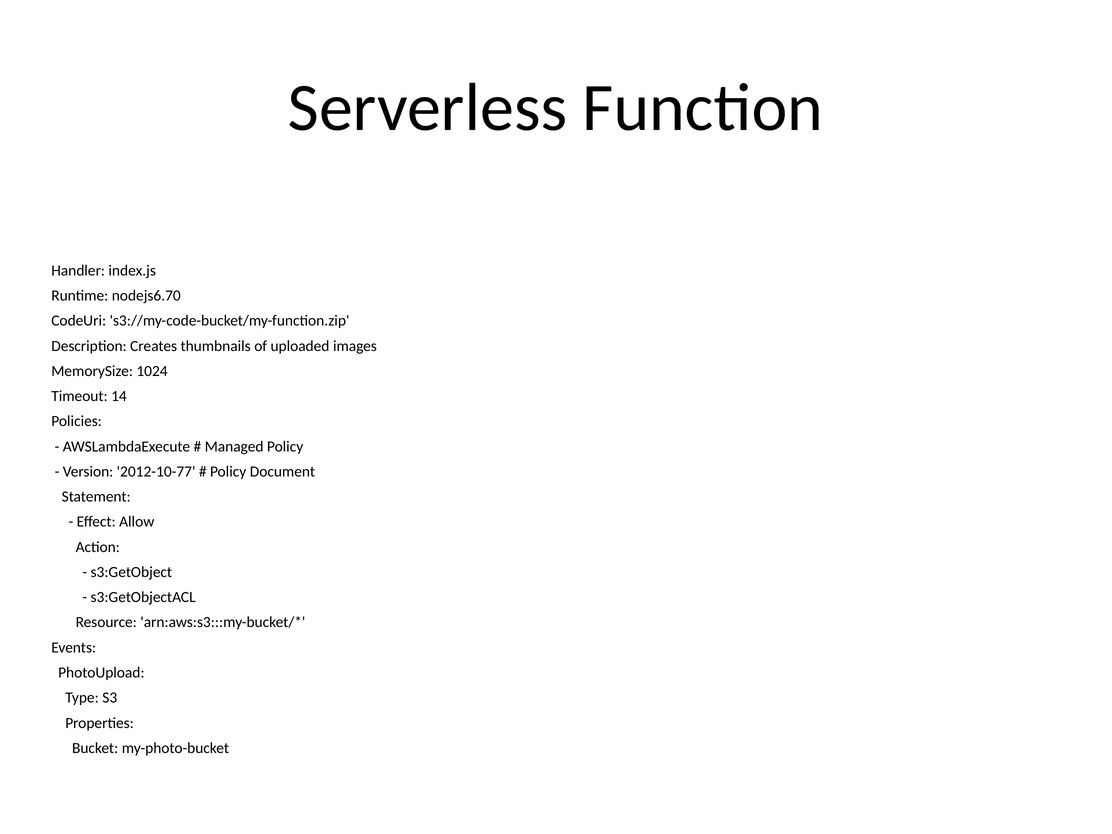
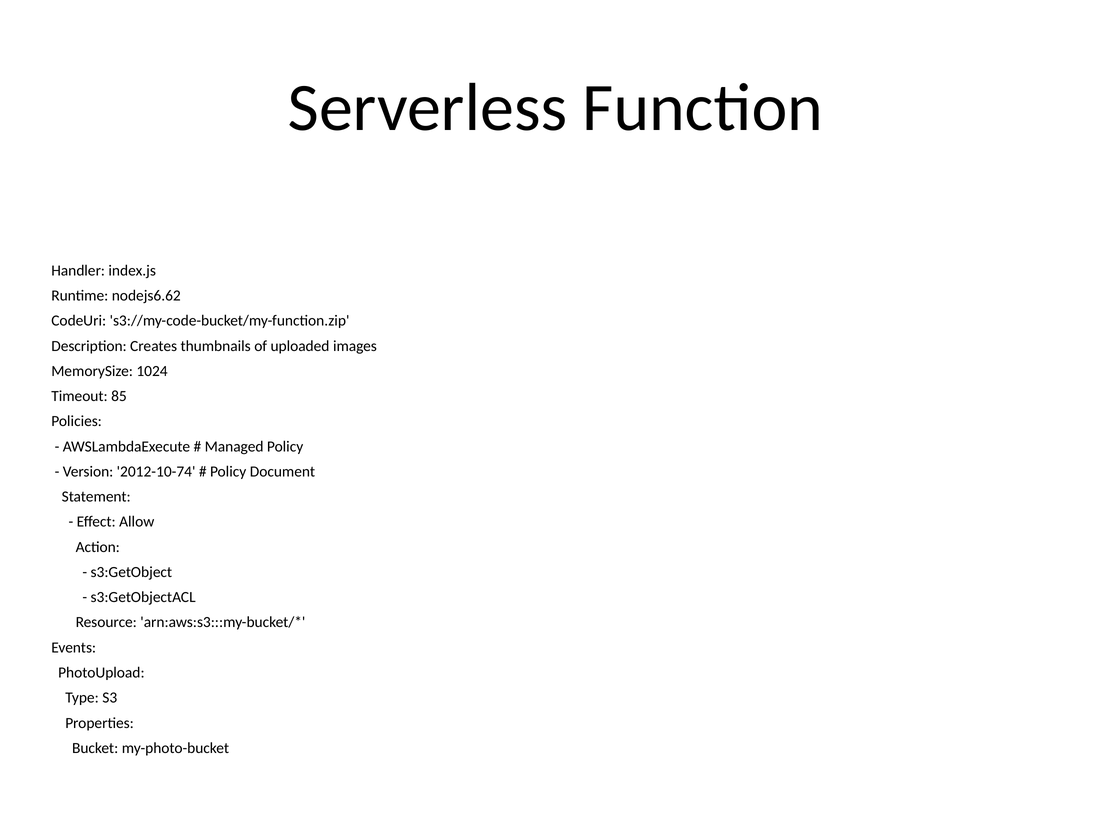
nodejs6.70: nodejs6.70 -> nodejs6.62 (146, 296)
14: 14 -> 85 (119, 396)
2012-10-77: 2012-10-77 -> 2012-10-74 (156, 472)
